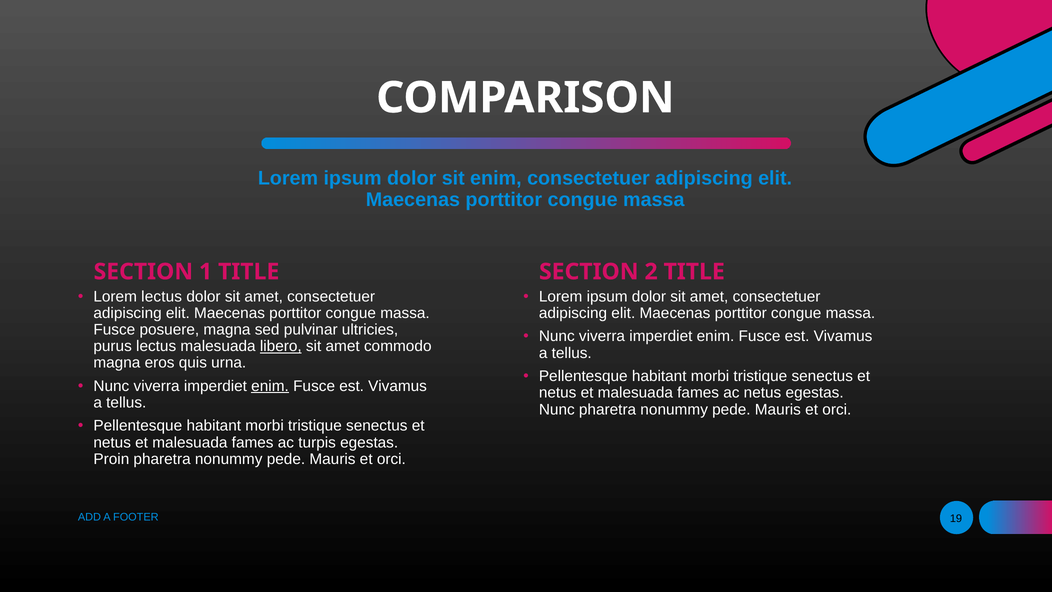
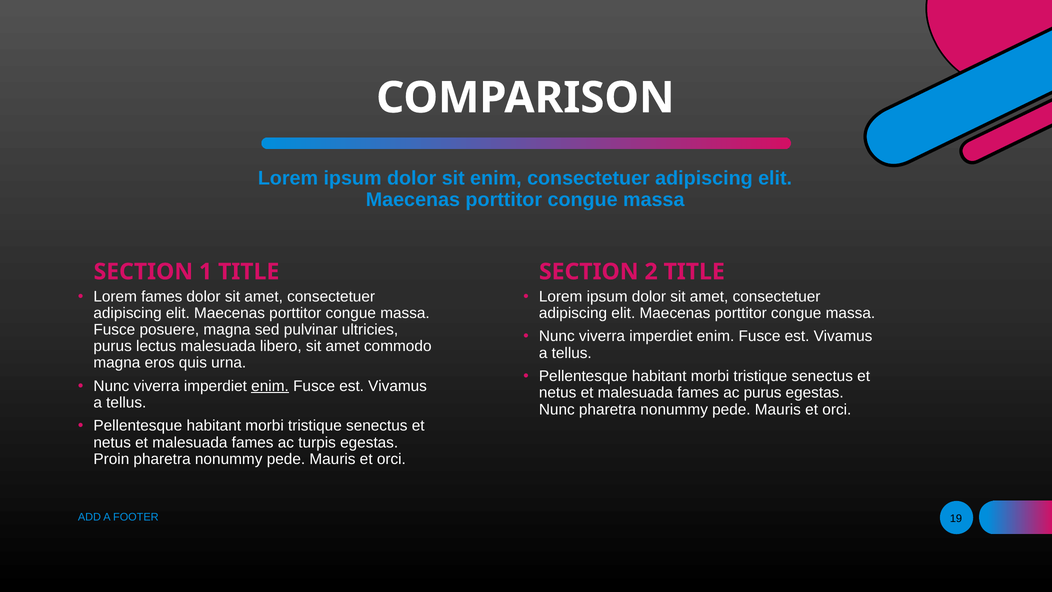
Lorem lectus: lectus -> fames (162, 296)
libero underline: present -> none (281, 346)
ac netus: netus -> purus (763, 393)
